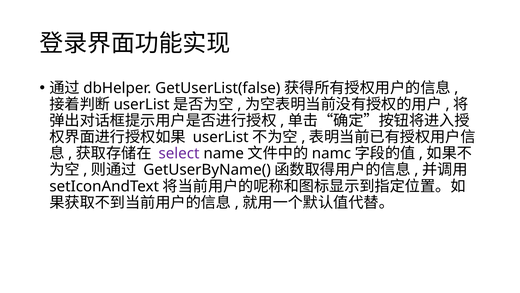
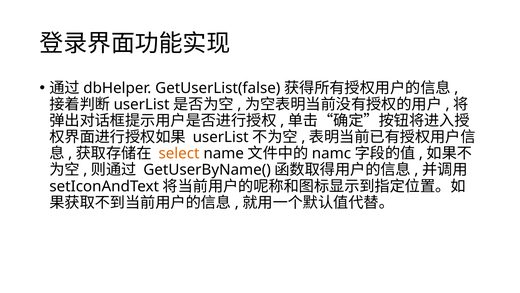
select colour: purple -> orange (179, 153)
